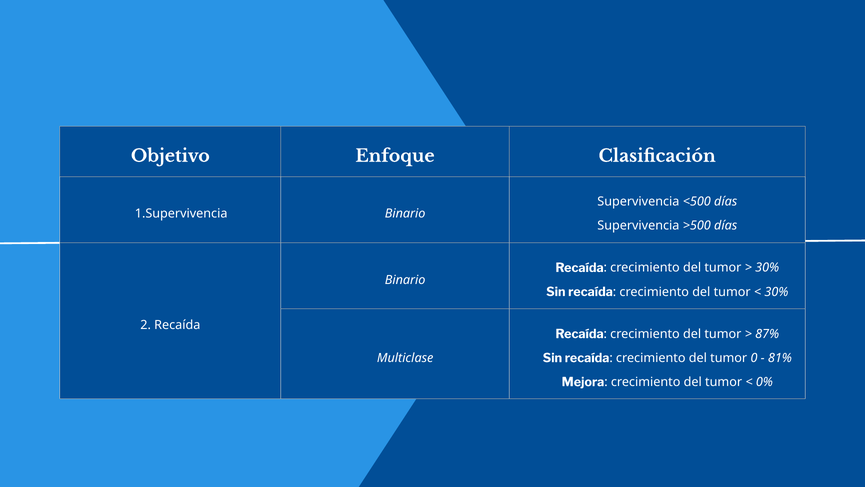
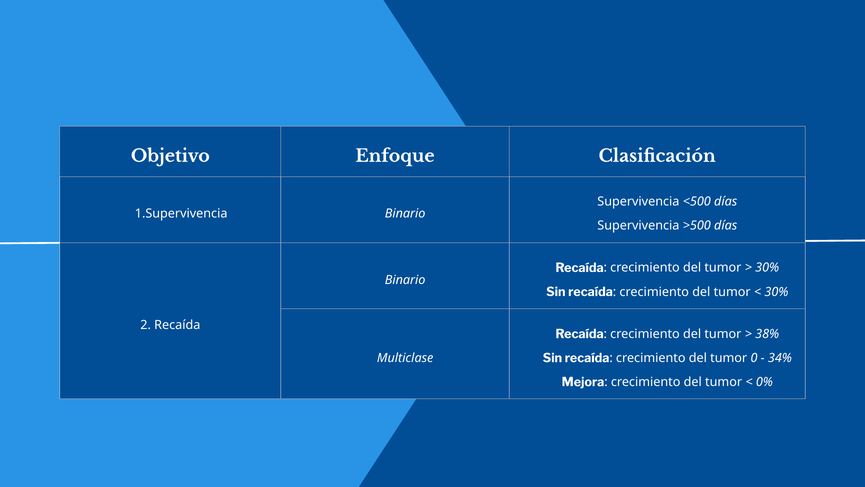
87%: 87% -> 38% (767, 334)
81%: 81% -> 34% (780, 358)
